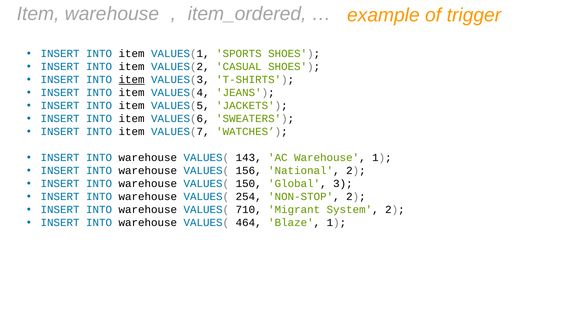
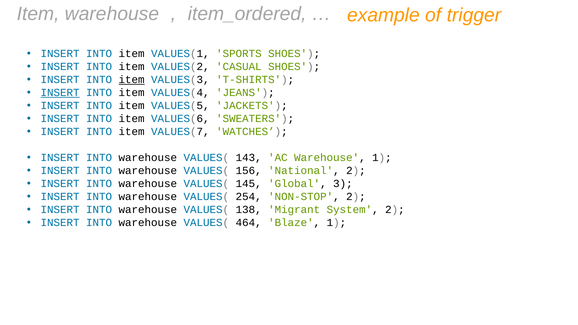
INSERT underline: none -> present (60, 93)
150: 150 -> 145 (249, 184)
710: 710 -> 138 (249, 210)
